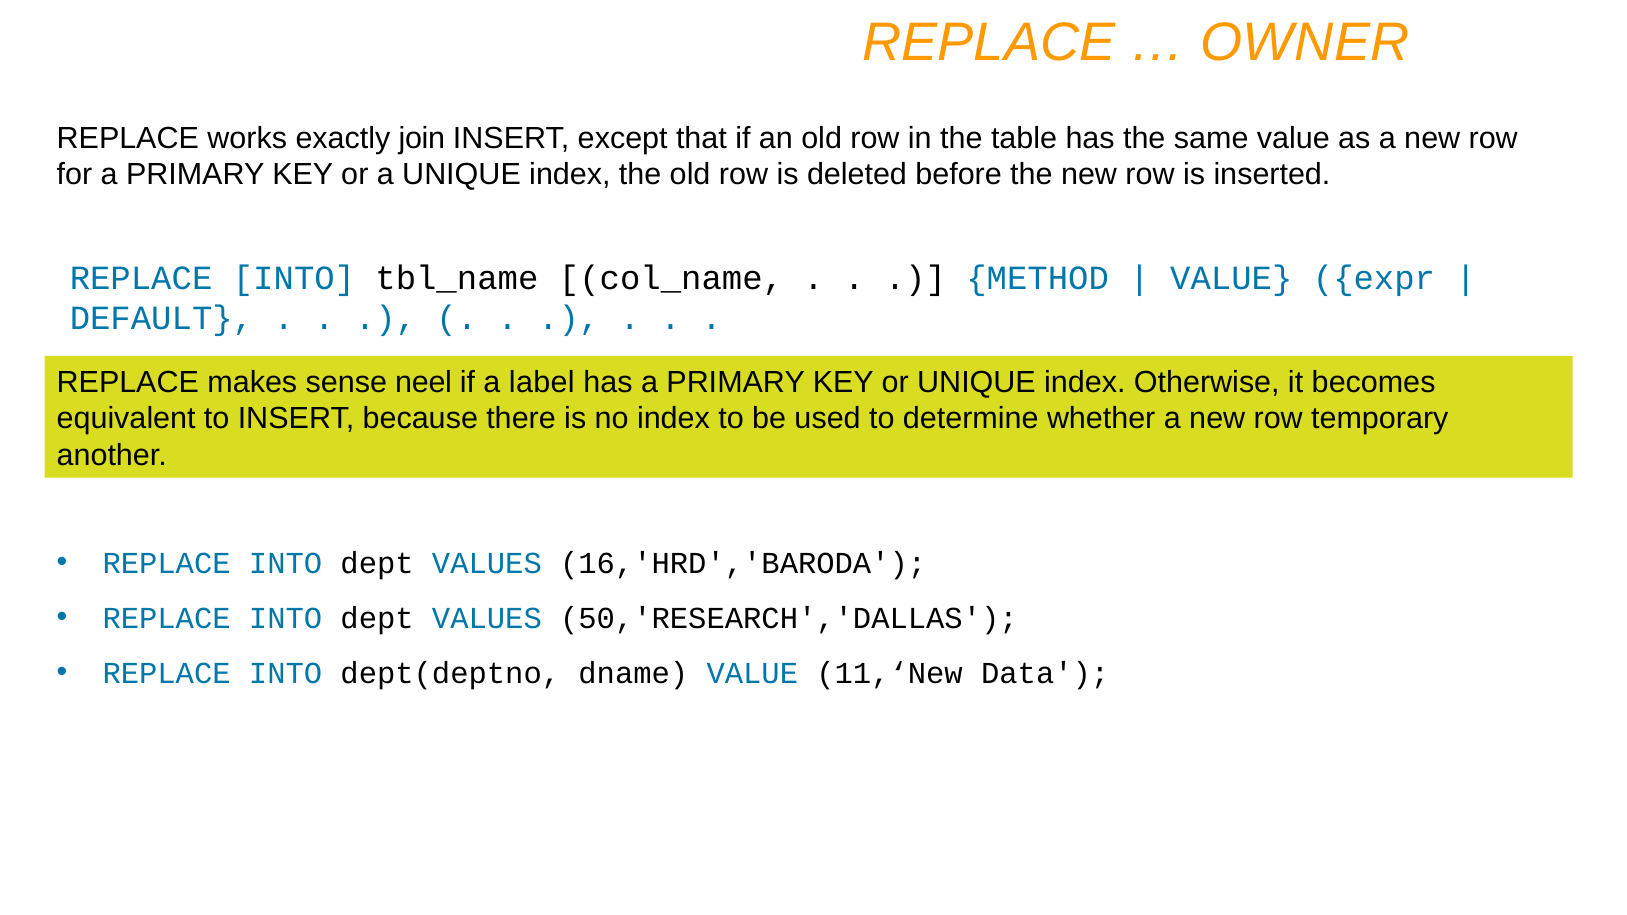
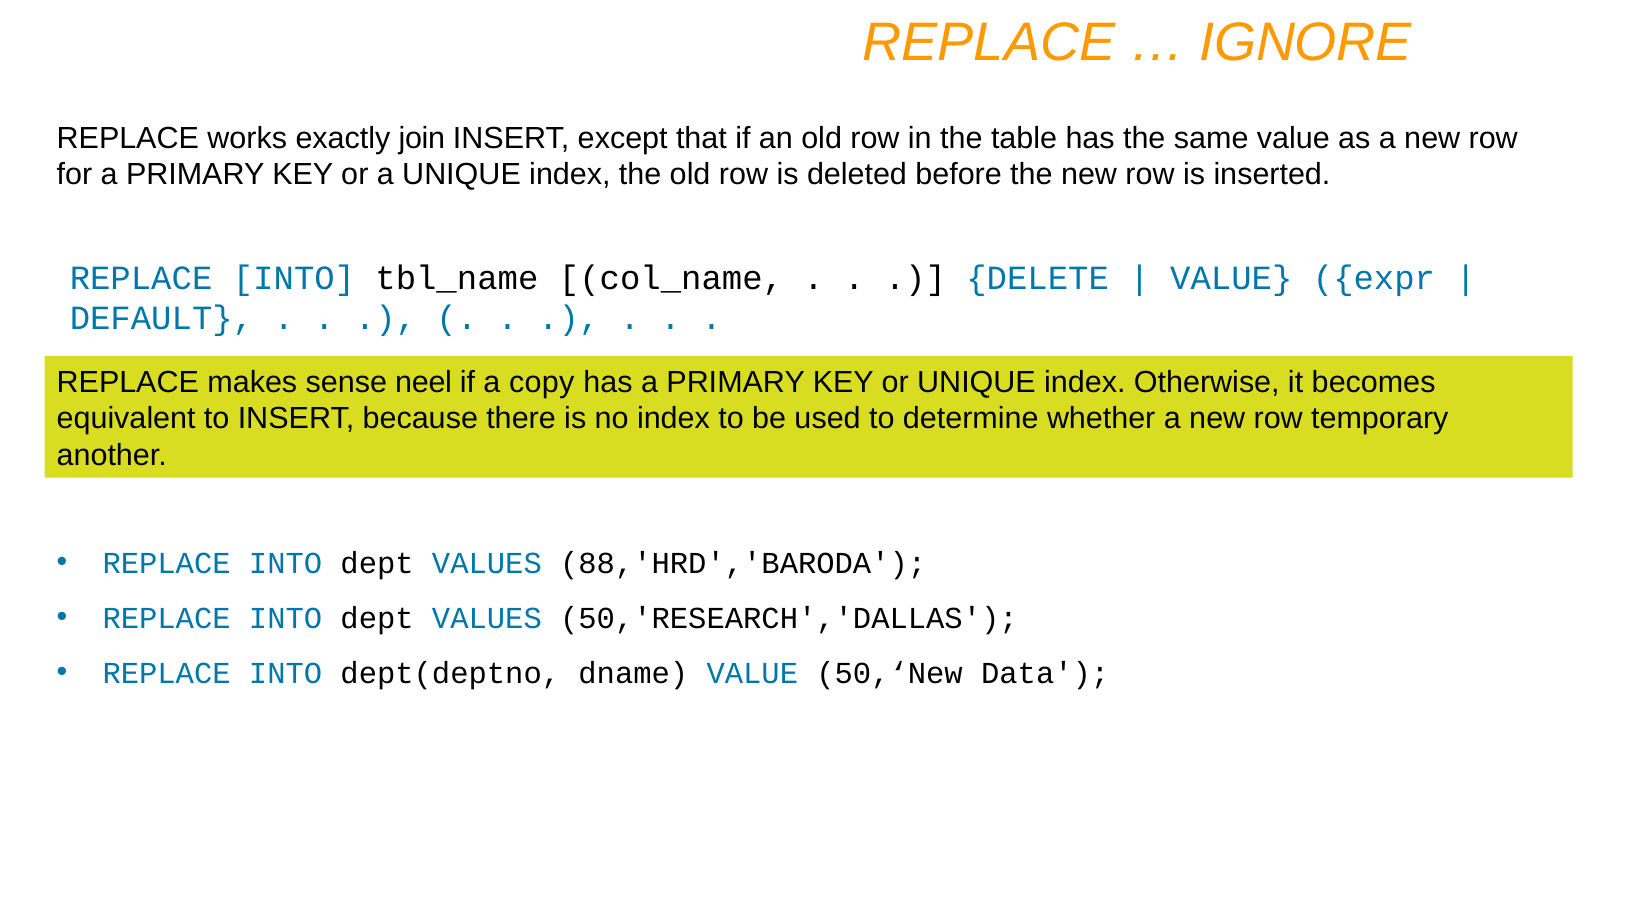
OWNER: OWNER -> IGNORE (1306, 42)
METHOD: METHOD -> DELETE (1038, 278)
label: label -> copy (542, 382)
16,'HRD','BARODA: 16,'HRD','BARODA -> 88,'HRD','BARODA (743, 563)
11,‘New: 11,‘New -> 50,‘New (890, 673)
